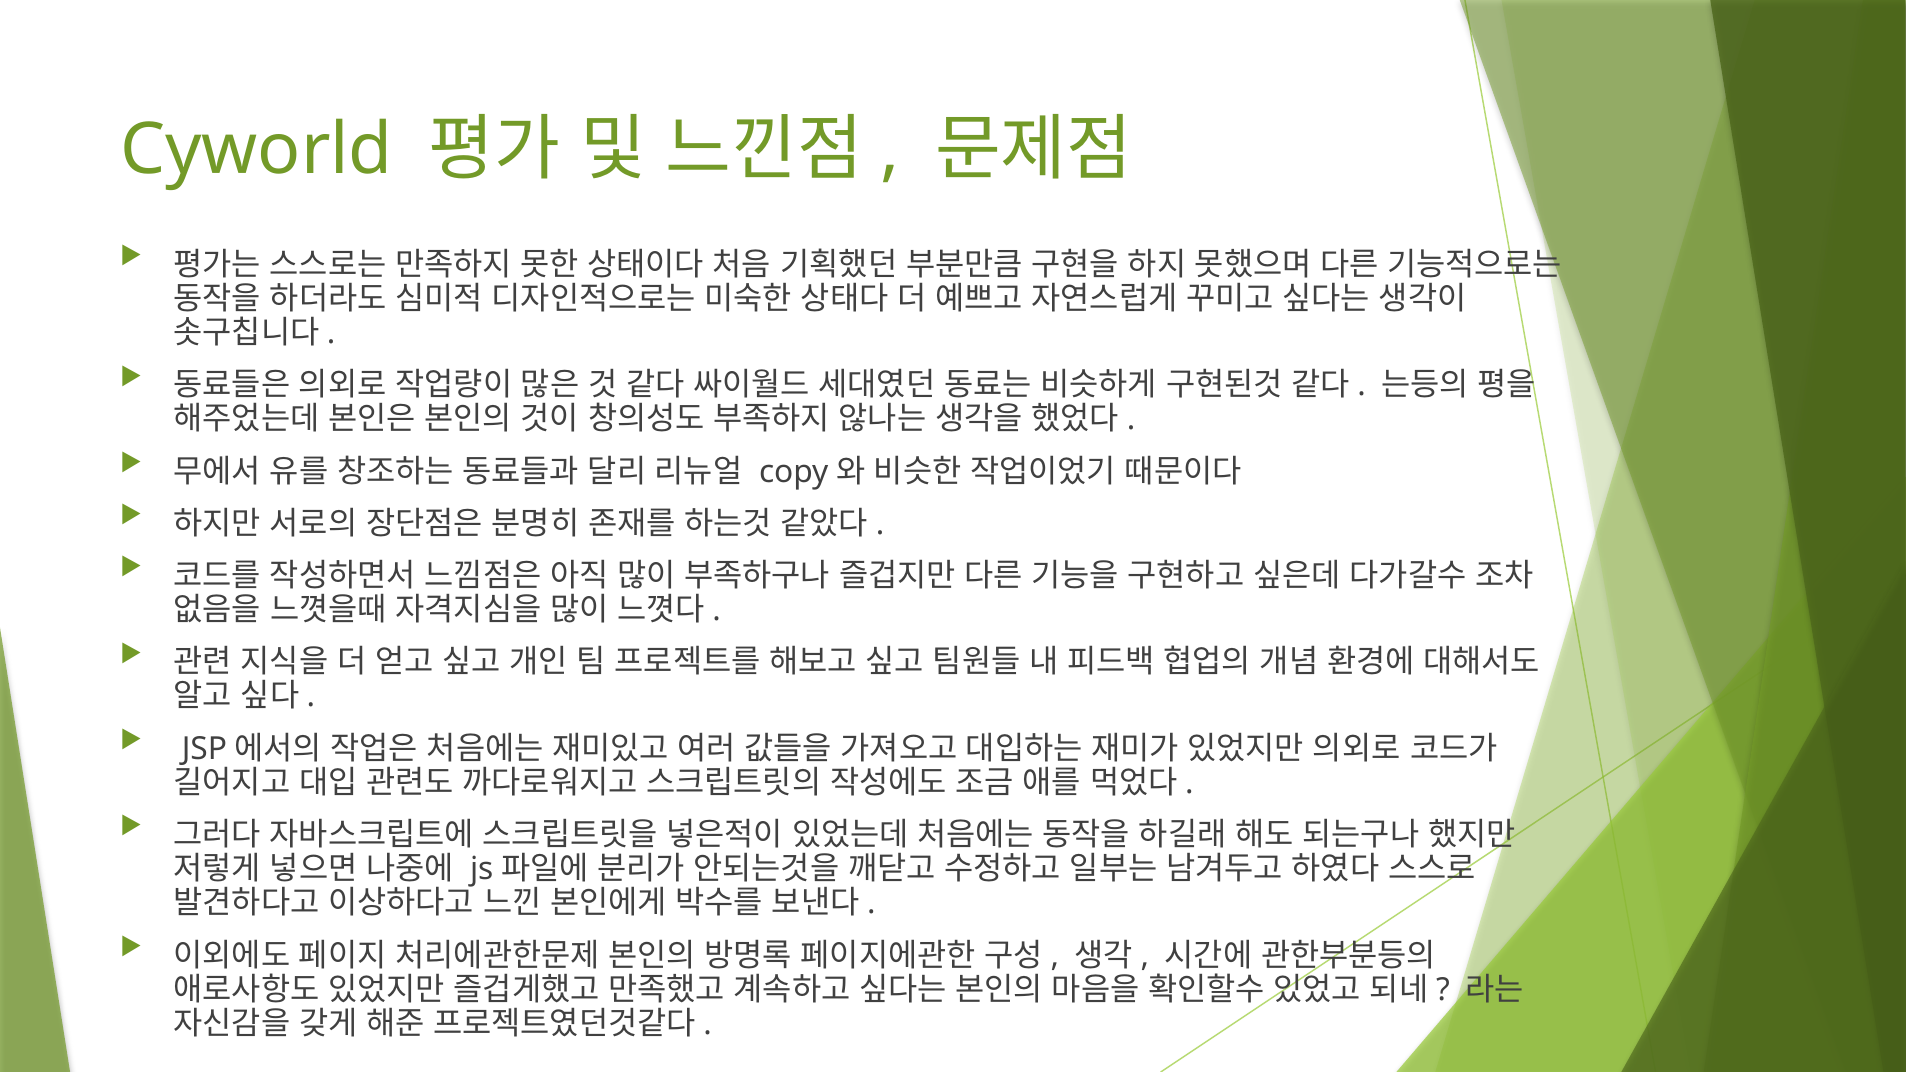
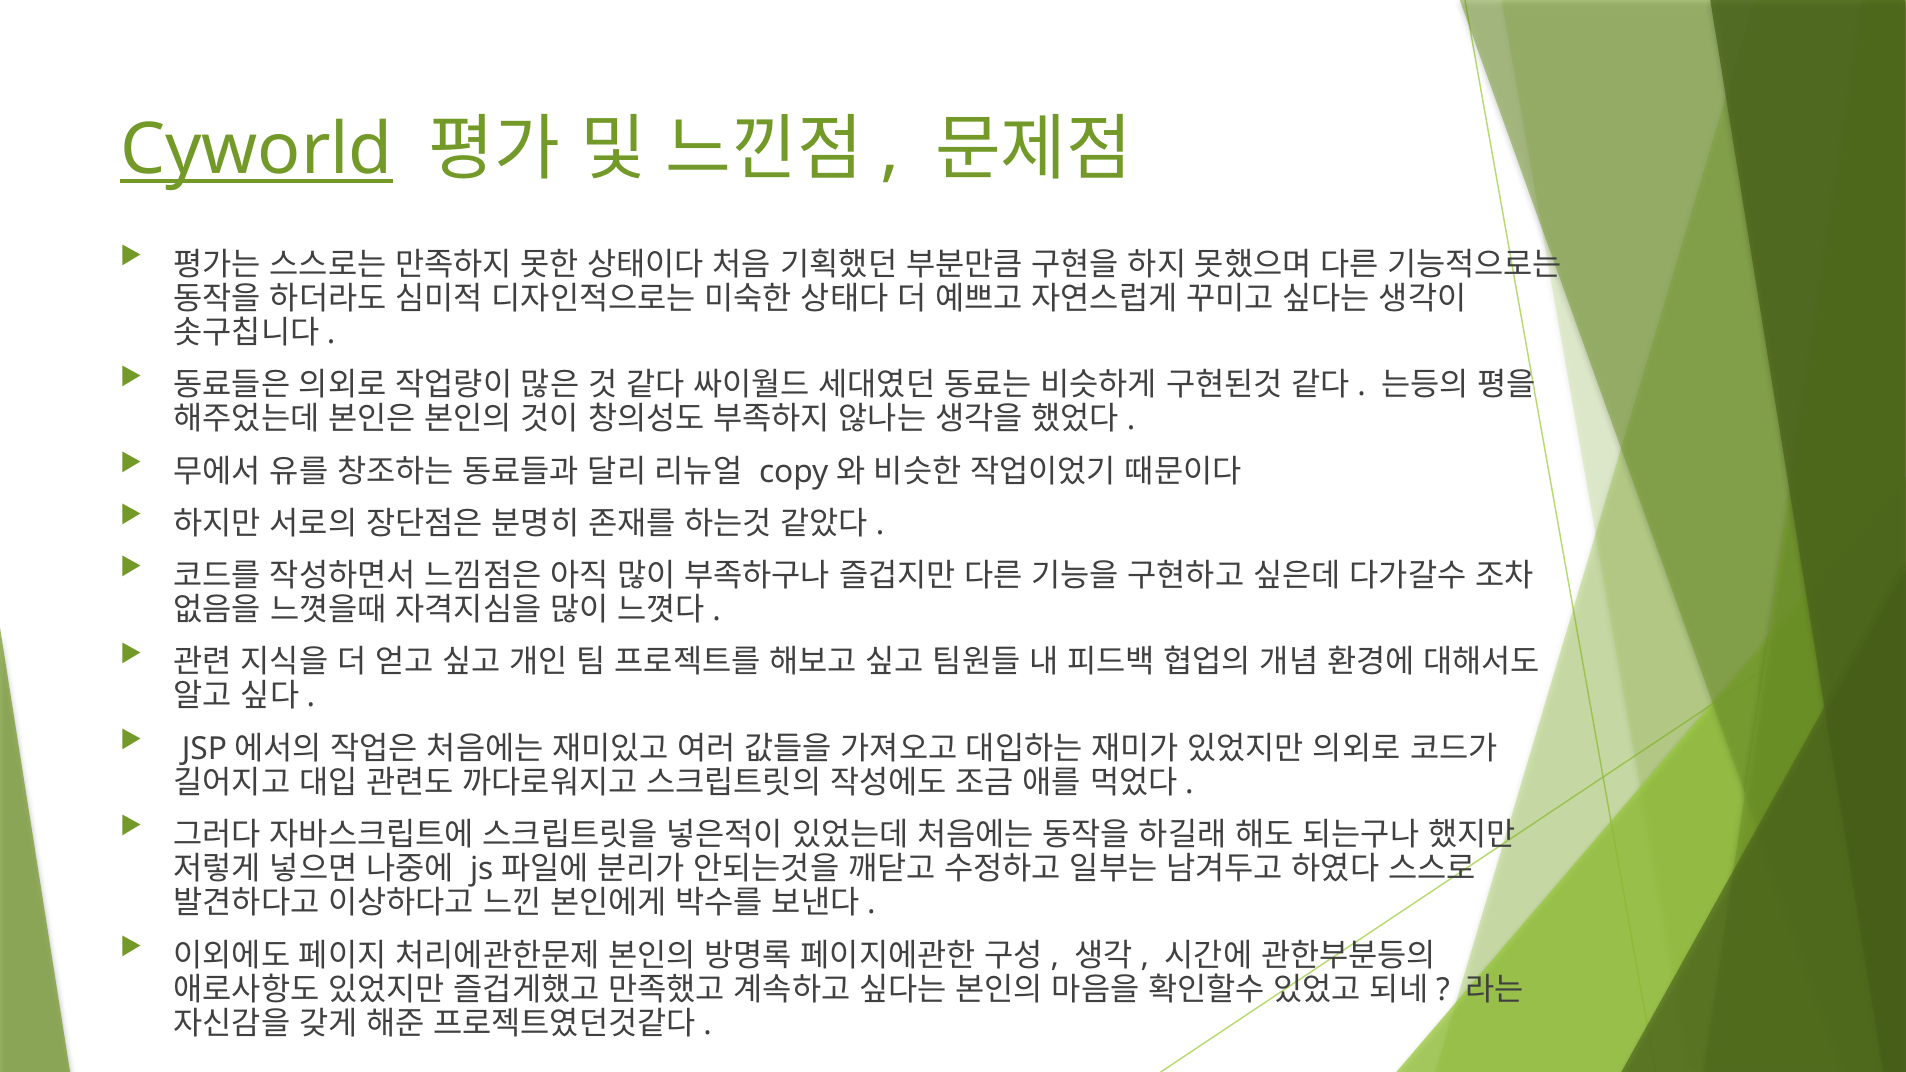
Cyworld underline: none -> present (257, 150)
